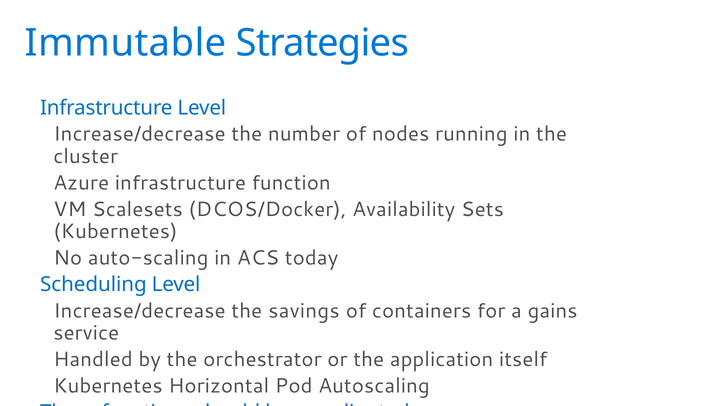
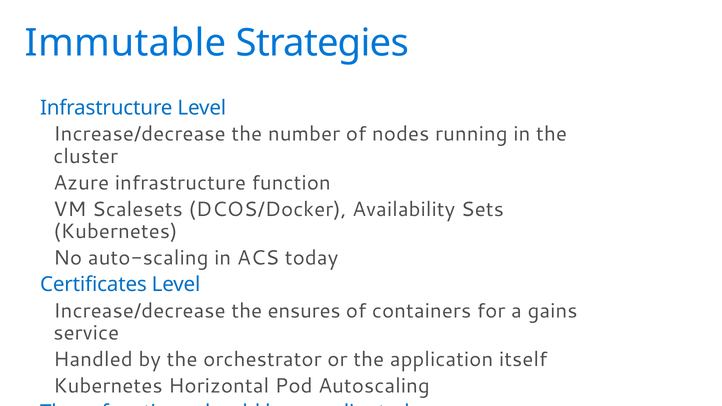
Scheduling: Scheduling -> Certificates (93, 285)
savings: savings -> ensures (304, 311)
